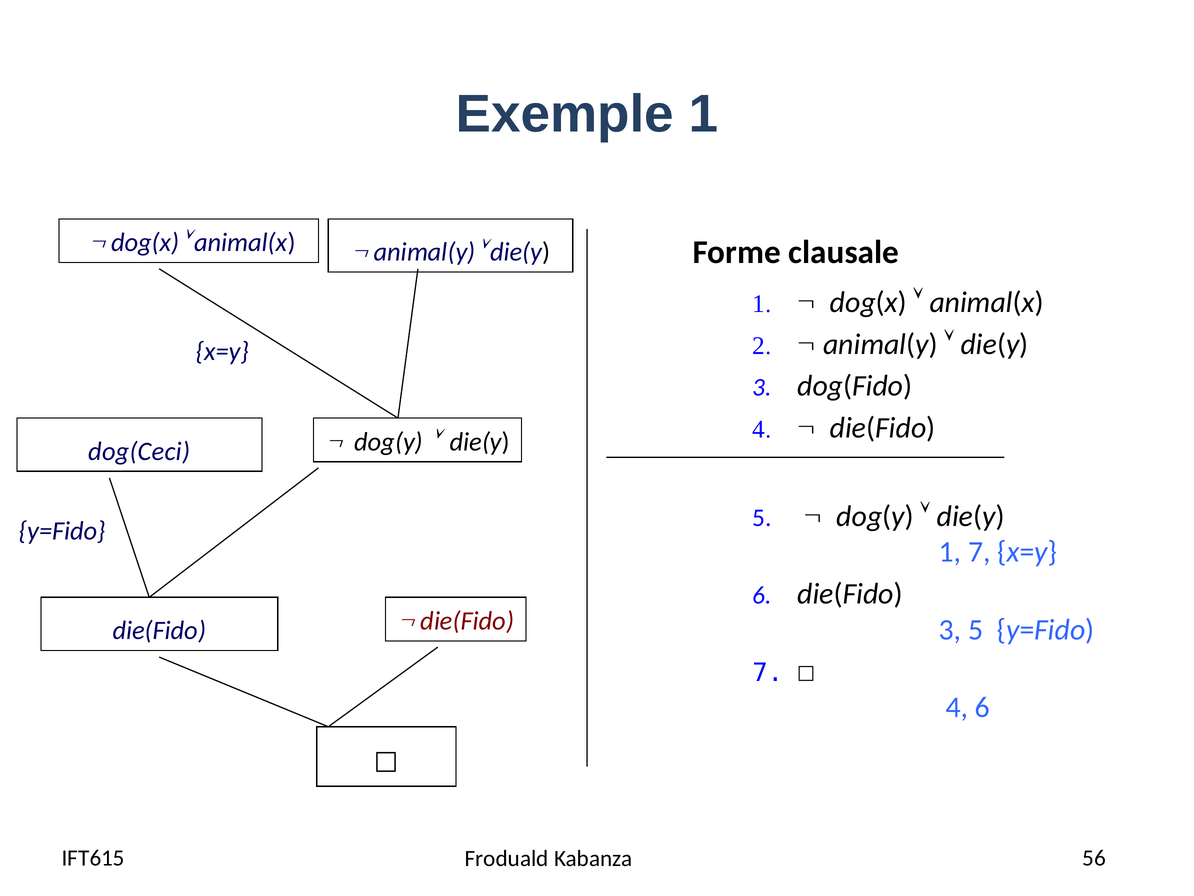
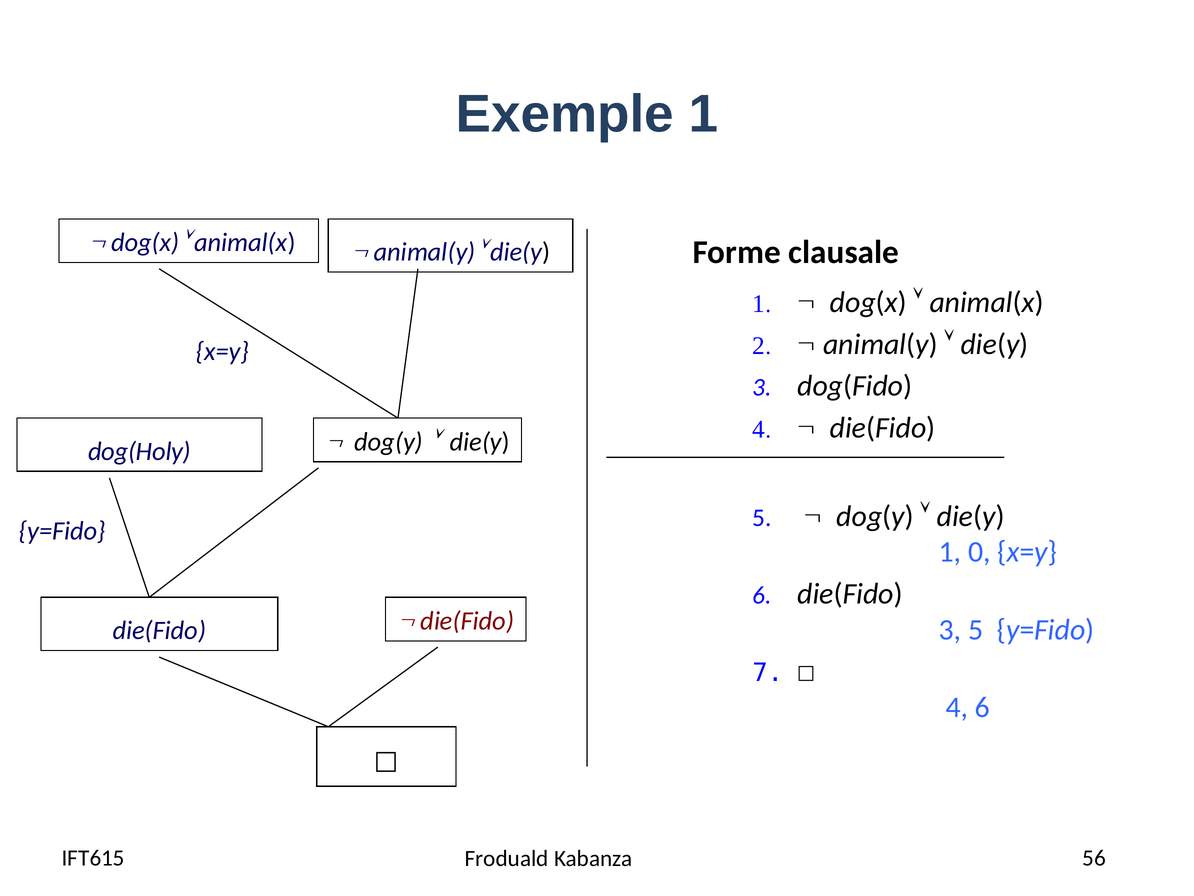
dog(Ceci: dog(Ceci -> dog(Holy (140, 451)
1 7: 7 -> 0 (979, 552)
